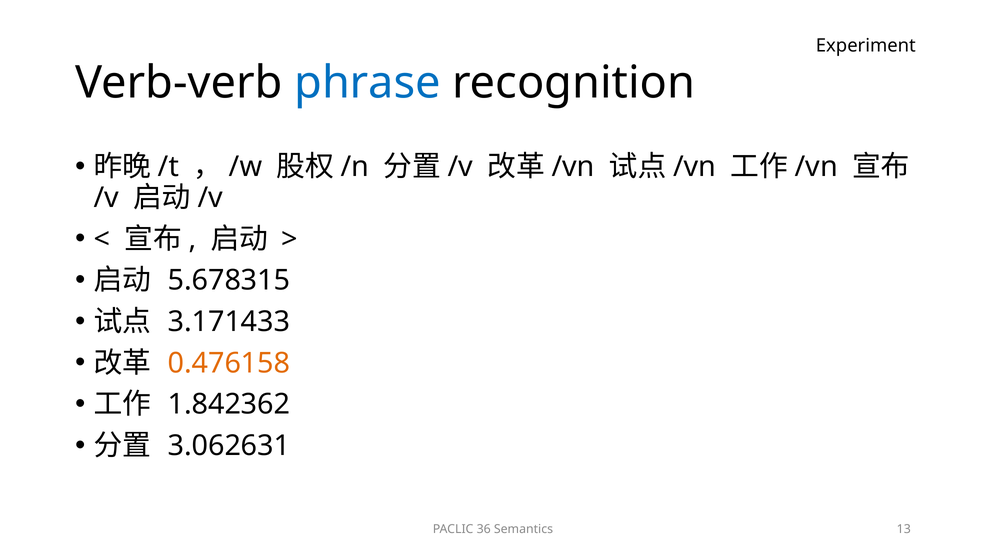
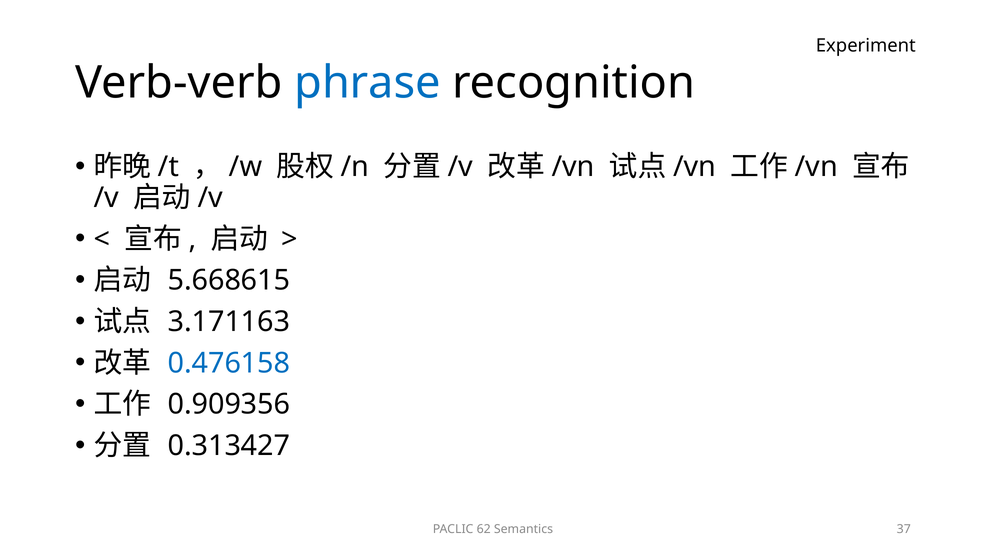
5.678315: 5.678315 -> 5.668615 (229, 280)
3.171433: 3.171433 -> 3.171163 (229, 322)
0.476158 colour: orange -> blue (229, 363)
1.842362: 1.842362 -> 0.909356 (229, 404)
3.062631: 3.062631 -> 0.313427 (229, 445)
36: 36 -> 62 (484, 529)
13: 13 -> 37 (904, 529)
